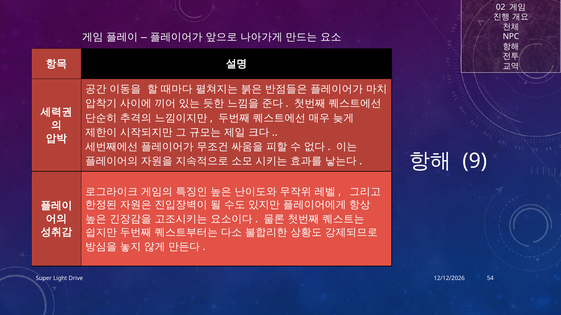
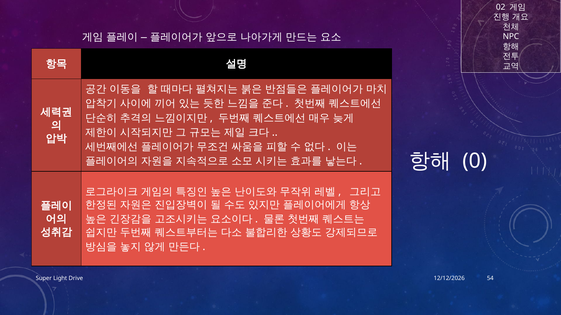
9: 9 -> 0 (475, 161)
